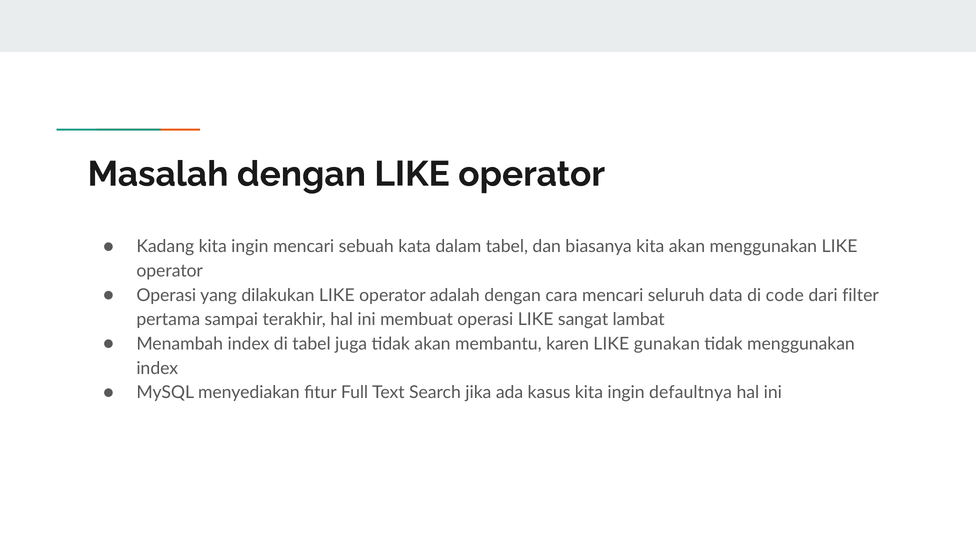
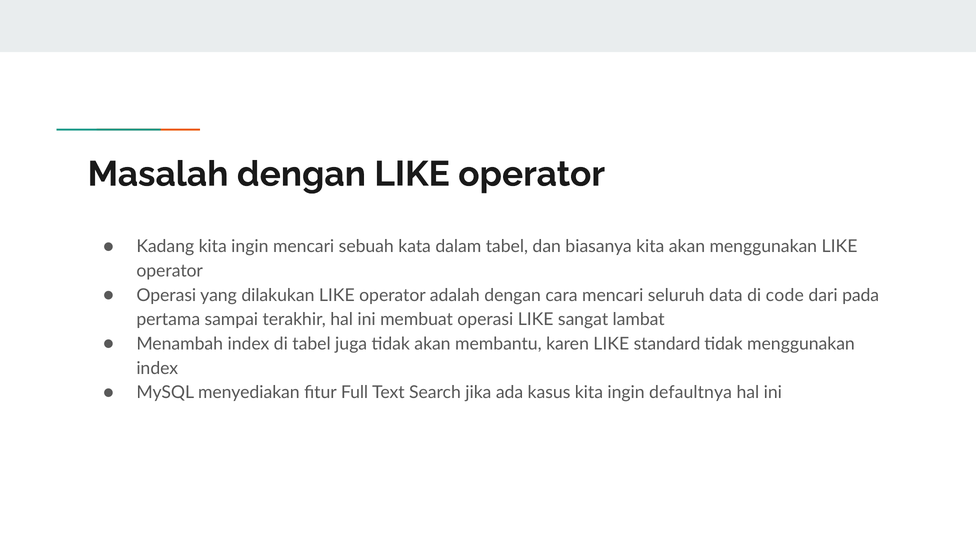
filter: filter -> pada (861, 295)
gunakan: gunakan -> standard (667, 344)
